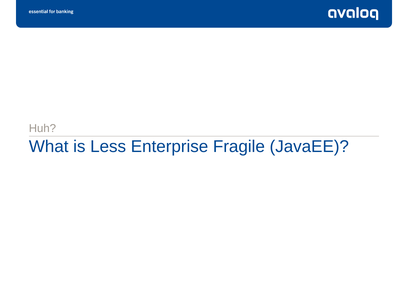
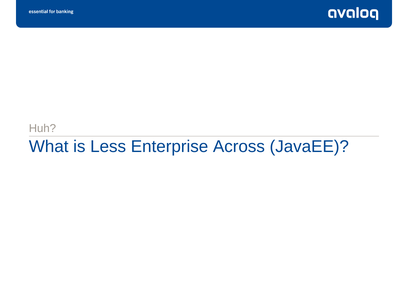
Fragile: Fragile -> Across (239, 147)
